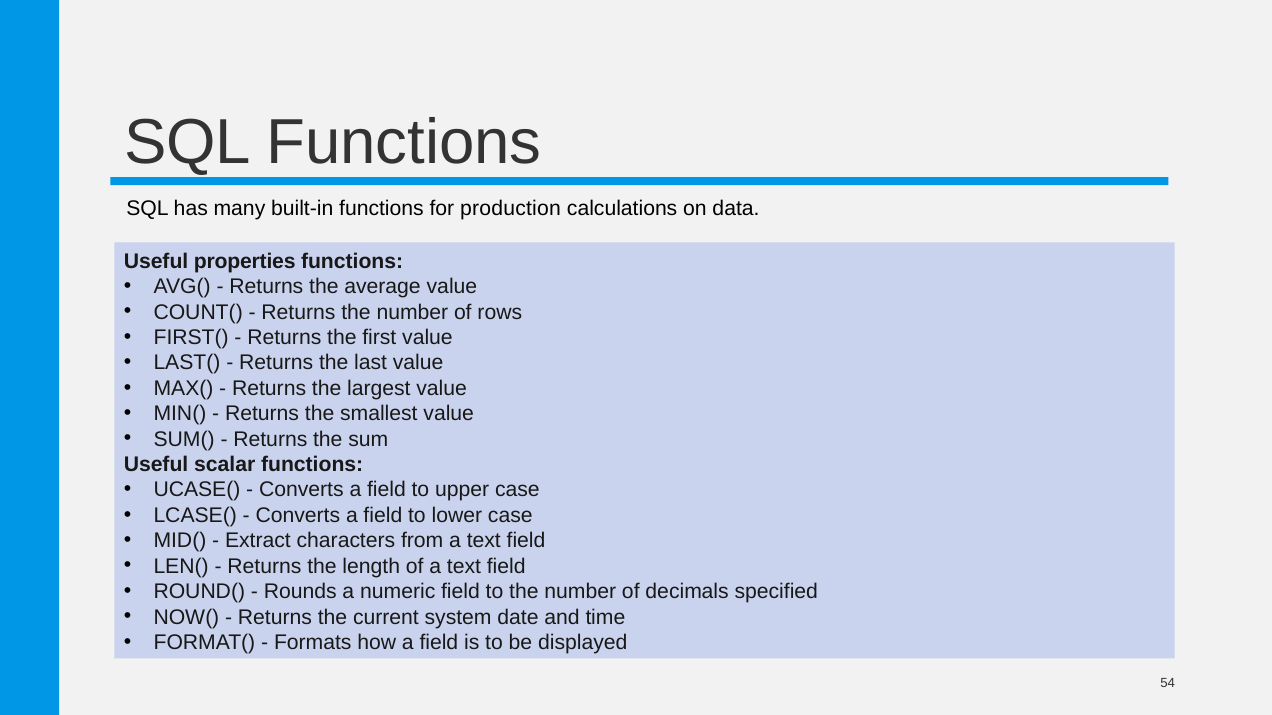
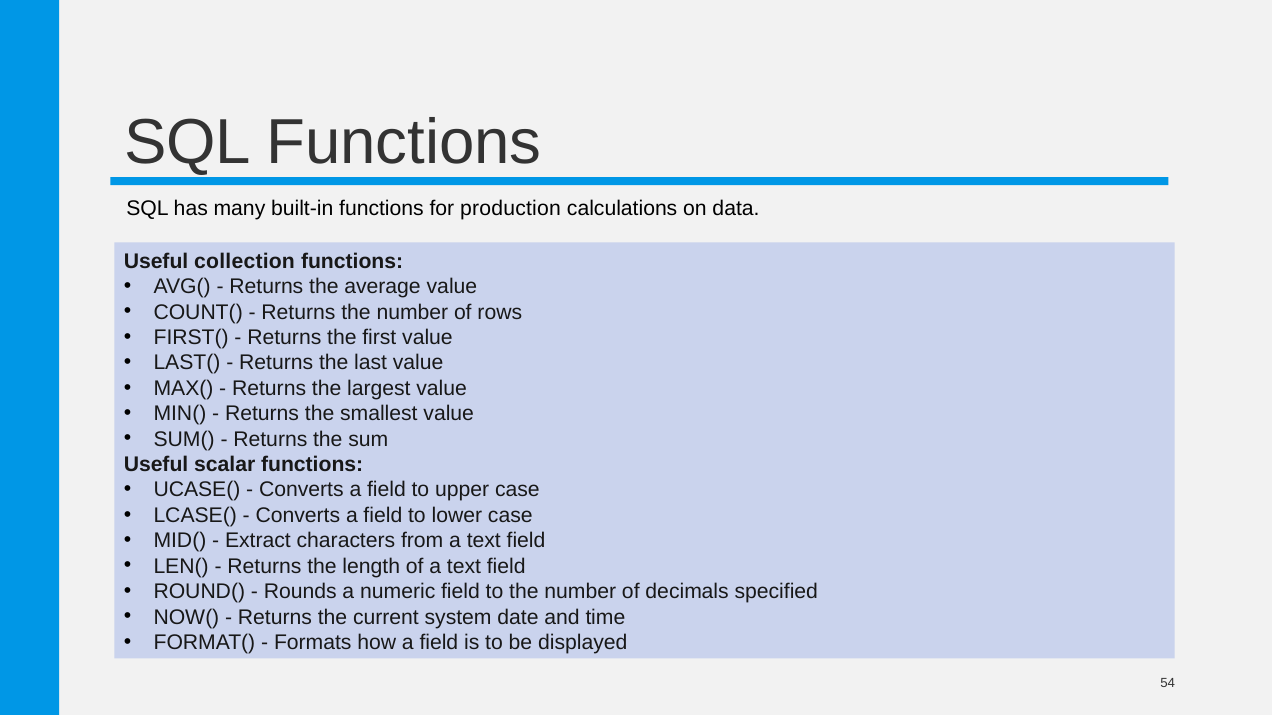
properties: properties -> collection (245, 261)
